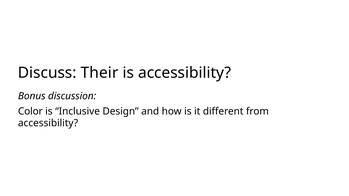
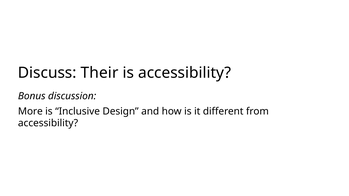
Color: Color -> More (30, 111)
